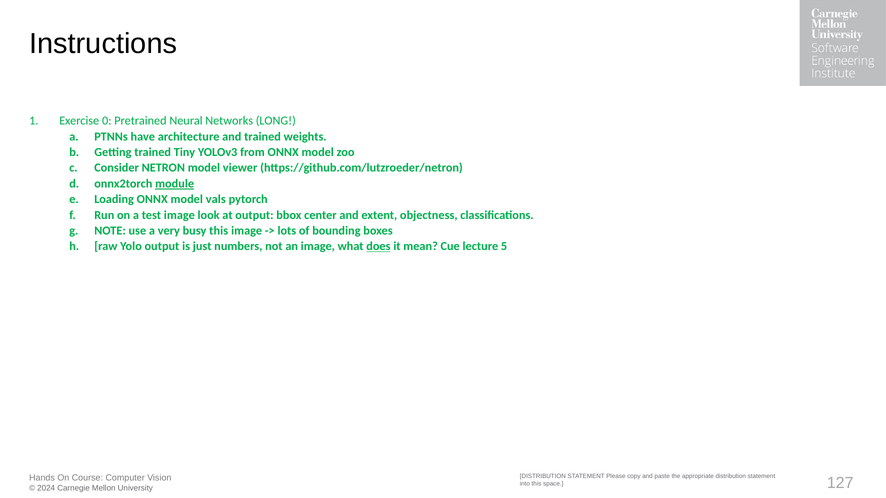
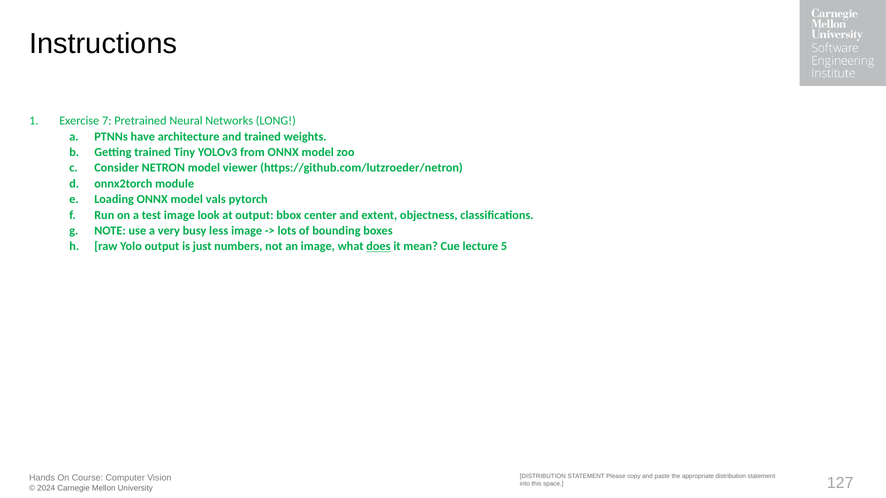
0: 0 -> 7 (107, 121)
module underline: present -> none (175, 184)
busy this: this -> less (219, 231)
